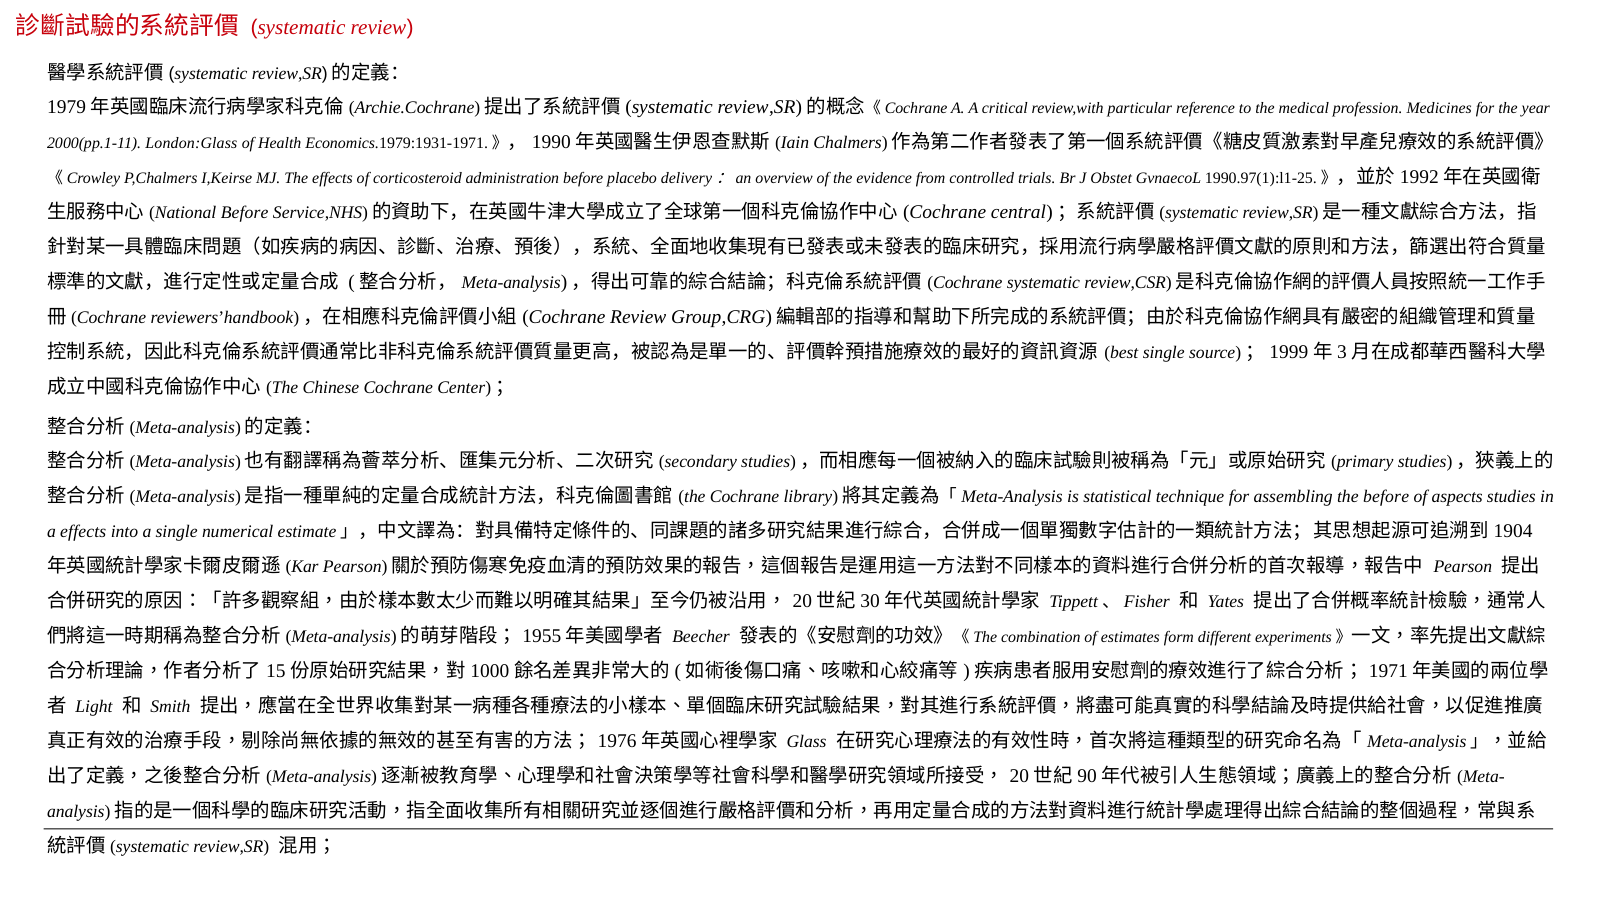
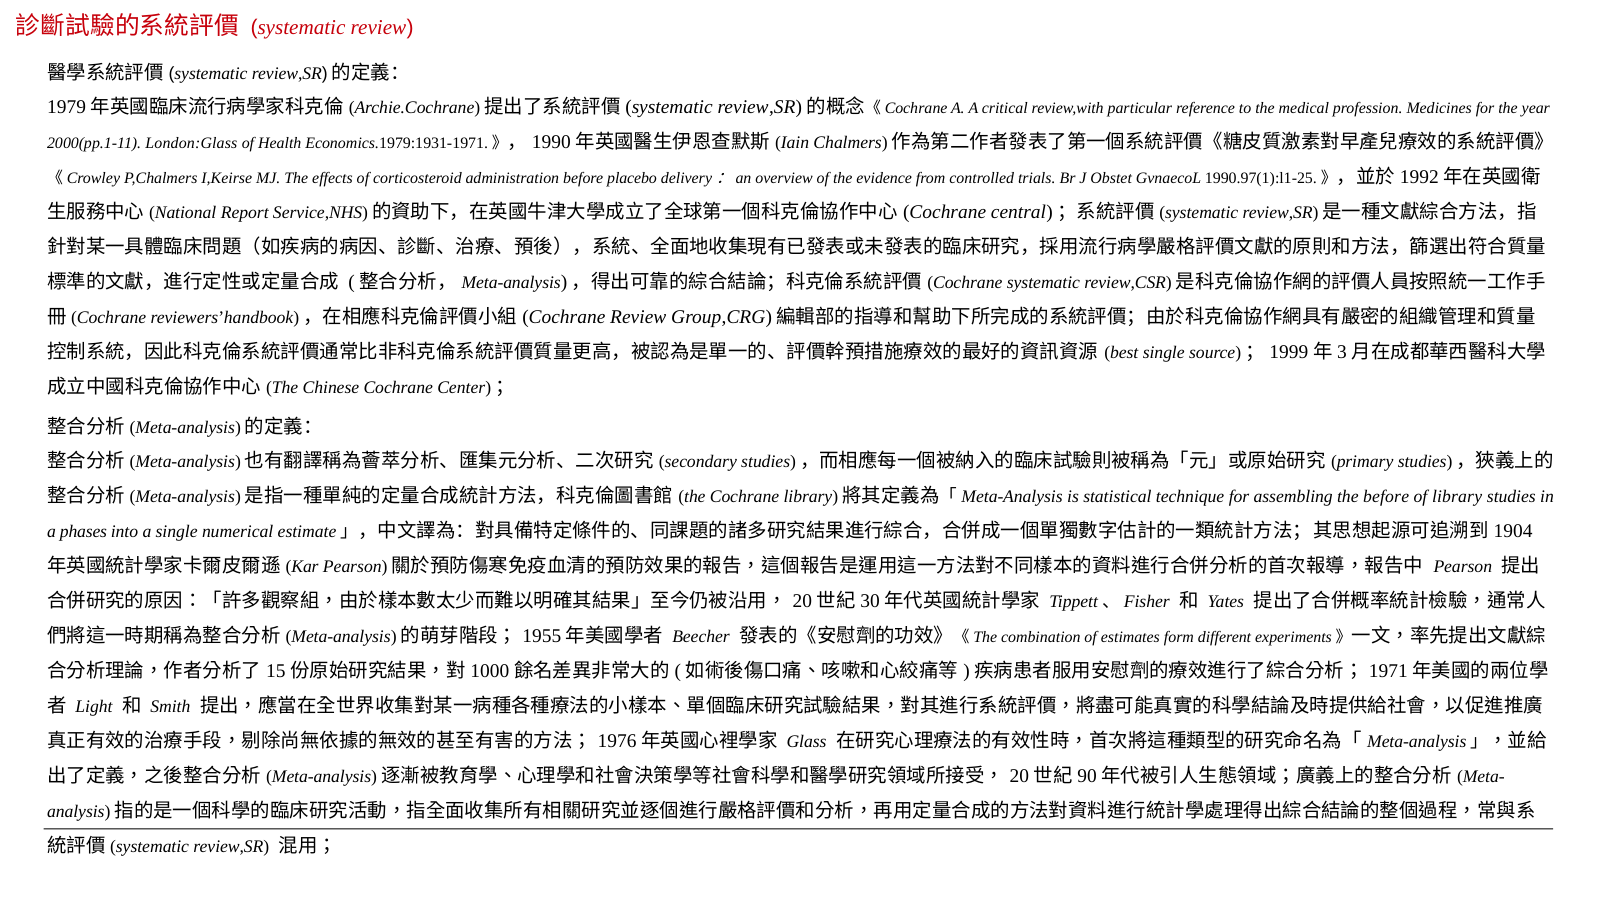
Before: Before -> Report (245, 212)
aspects: aspects -> library (1457, 497)
a effects: effects -> phases (83, 532)
